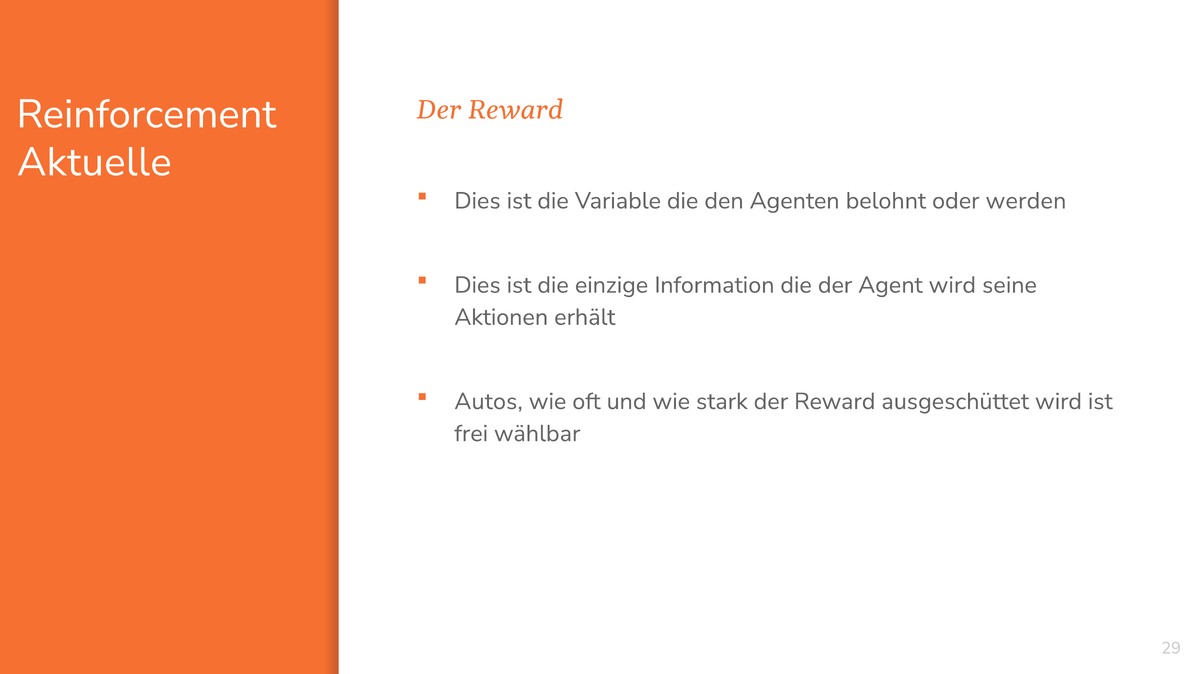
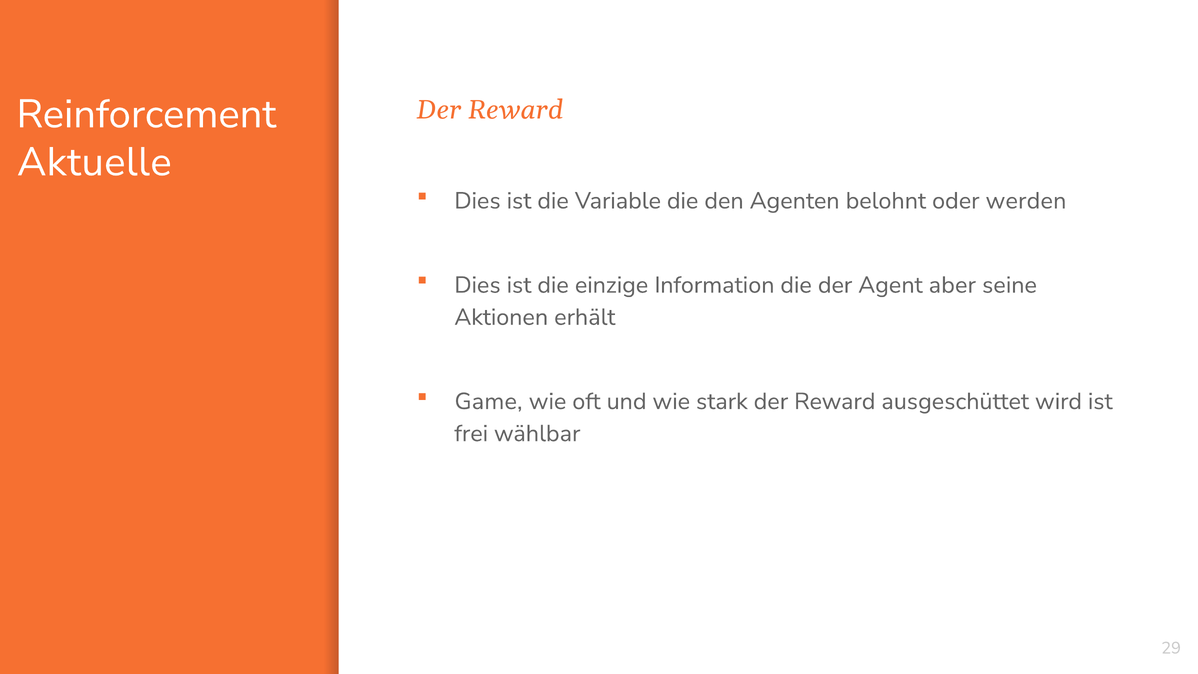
Agent wird: wird -> aber (952, 285)
Autos: Autos -> Game (489, 401)
